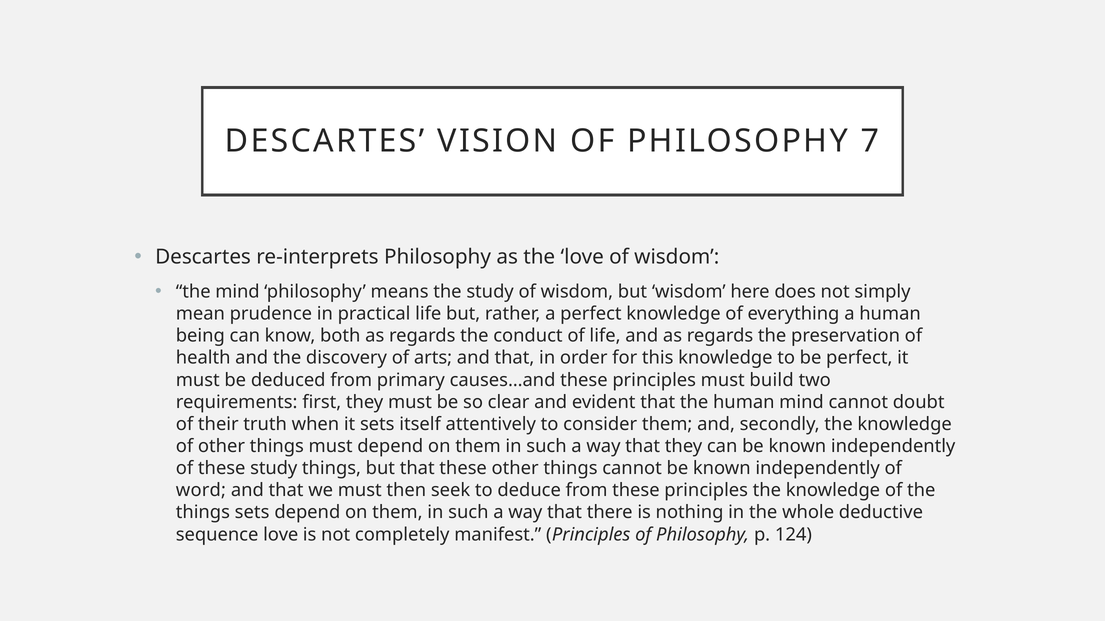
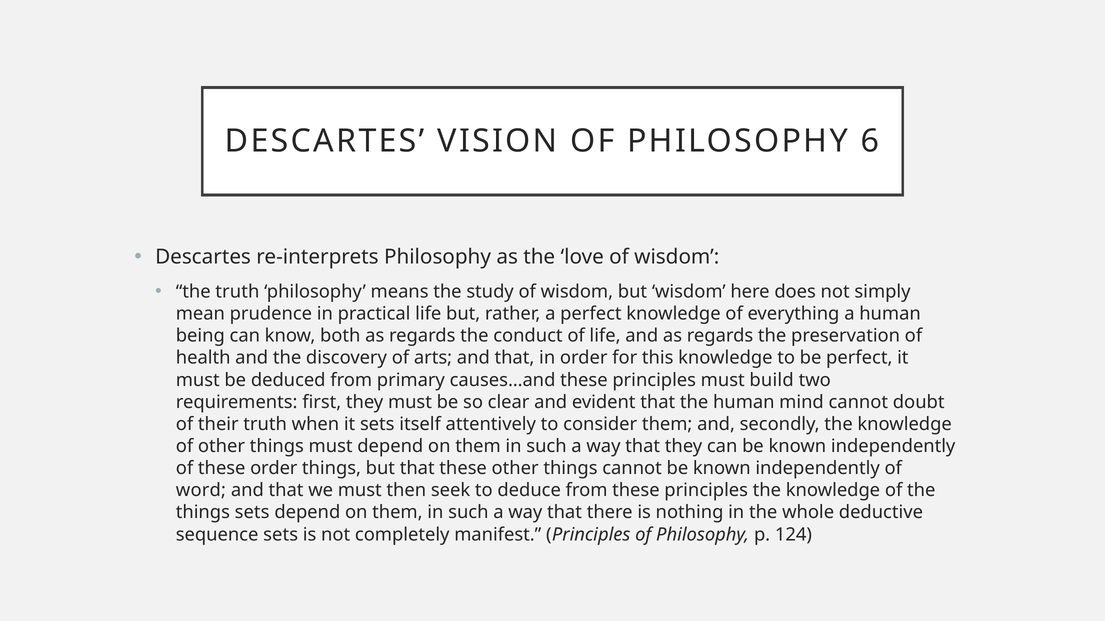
7: 7 -> 6 (870, 141)
the mind: mind -> truth (237, 292)
these study: study -> order (274, 469)
sequence love: love -> sets (281, 535)
